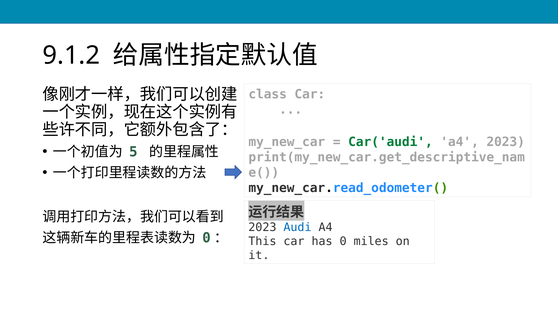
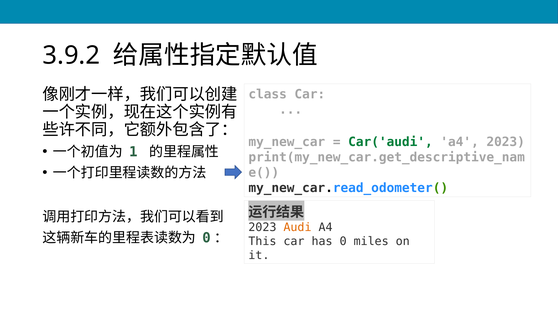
9.1.2: 9.1.2 -> 3.9.2 (71, 55)
5: 5 -> 1 (133, 152)
Audi colour: blue -> orange (297, 227)
